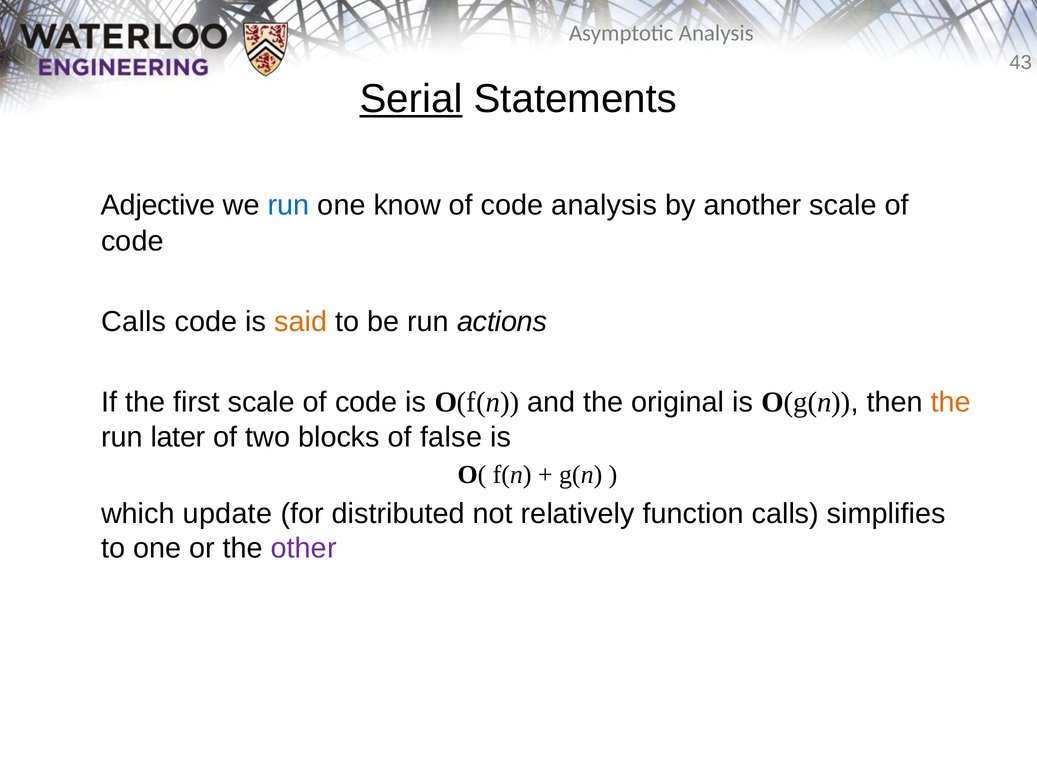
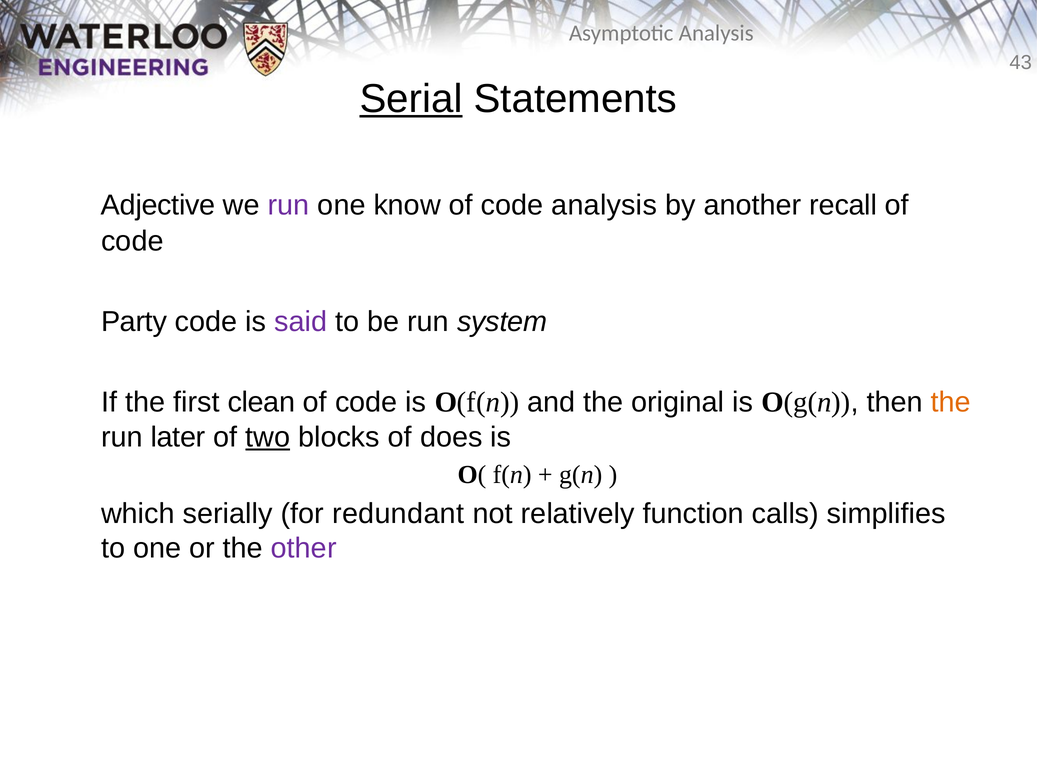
run colour: blue -> purple (289, 205)
another scale: scale -> recall (843, 205)
Calls: Calls -> Party (134, 322)
said colour: orange -> purple (301, 322)
actions: actions -> system (502, 322)
first scale: scale -> clean (261, 402)
two underline: none -> present (268, 437)
false: false -> does (451, 437)
update: update -> serially (228, 514)
distributed: distributed -> redundant (398, 514)
